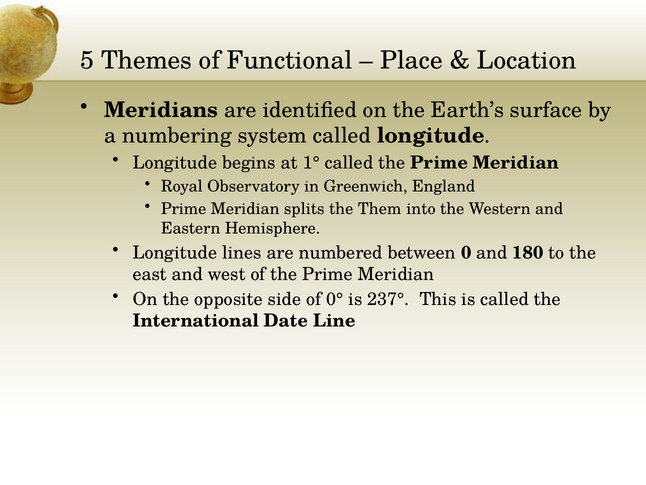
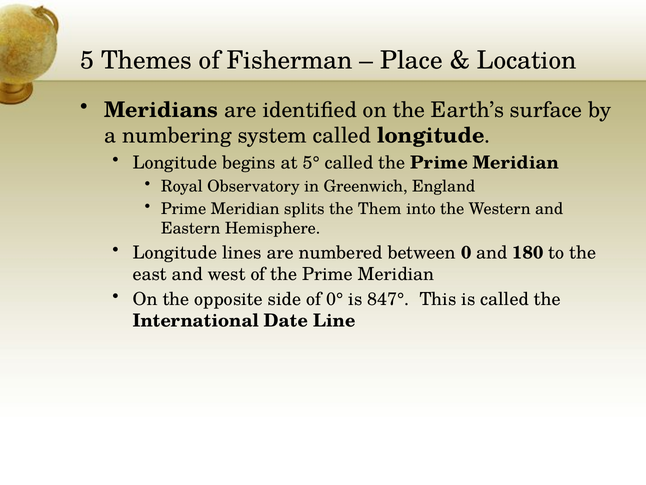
Functional: Functional -> Fisherman (290, 60)
1°: 1° -> 5° (311, 163)
237°: 237° -> 847° (388, 299)
